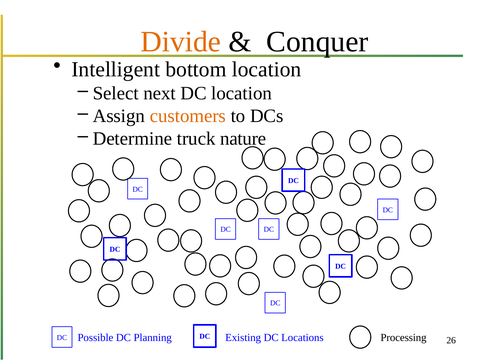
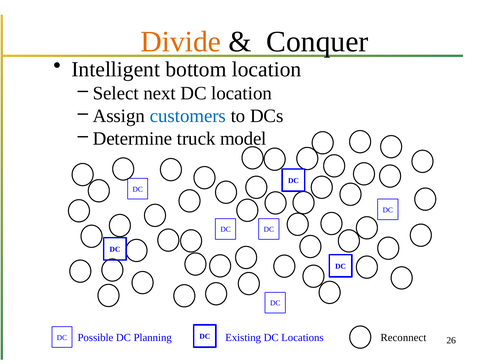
customers colour: orange -> blue (188, 116)
nature: nature -> model (243, 139)
Processing: Processing -> Reconnect (403, 338)
